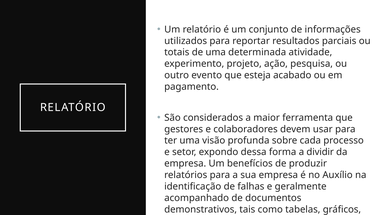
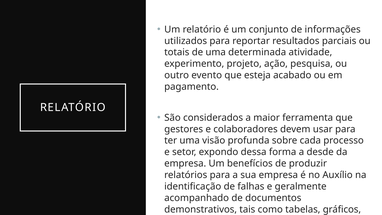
dividir: dividir -> desde (320, 152)
